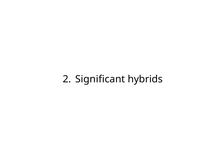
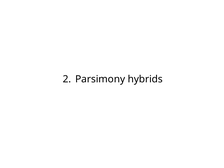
Significant: Significant -> Parsimony (100, 79)
